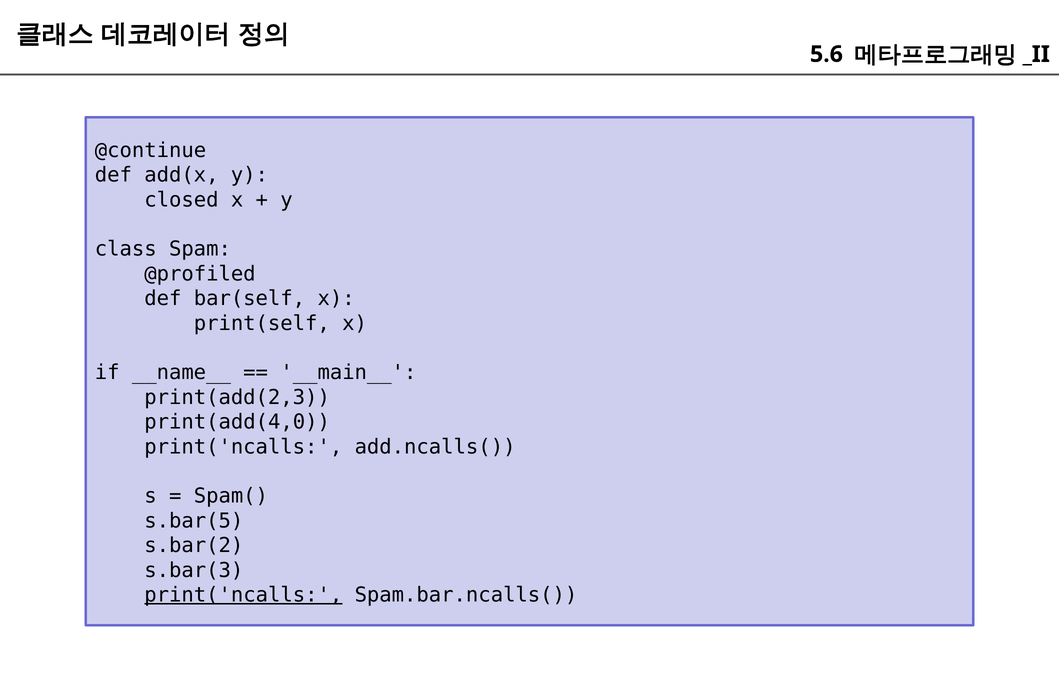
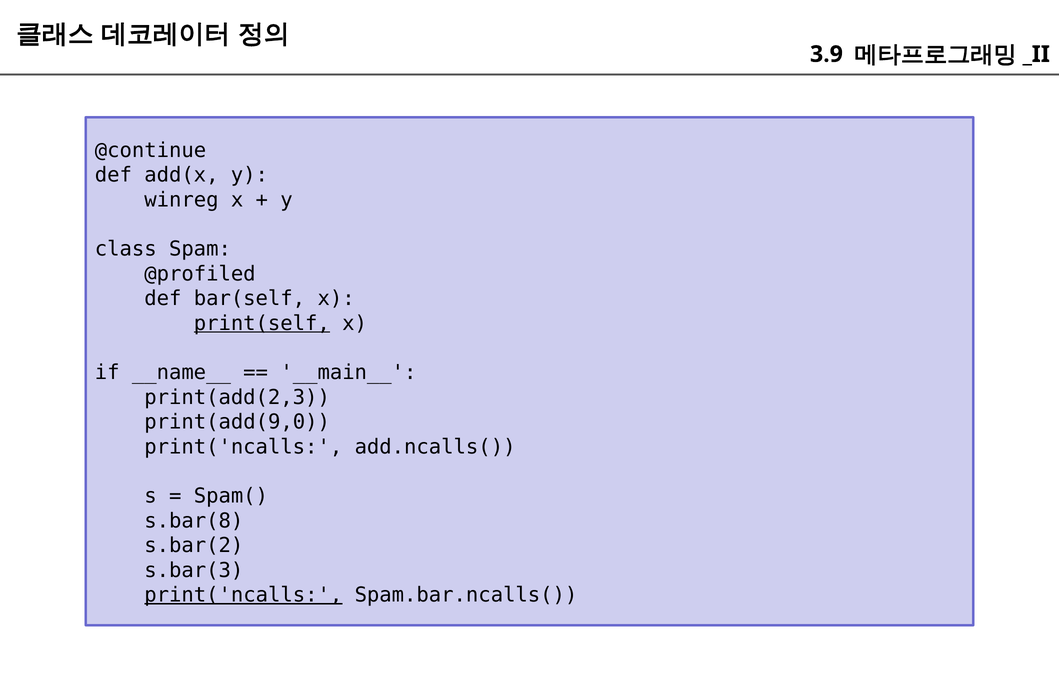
5.6: 5.6 -> 3.9 (826, 54)
closed: closed -> winreg (181, 200)
print(self underline: none -> present (262, 324)
print(add(4,0: print(add(4,0 -> print(add(9,0 (237, 422)
s.bar(5: s.bar(5 -> s.bar(8 (194, 521)
